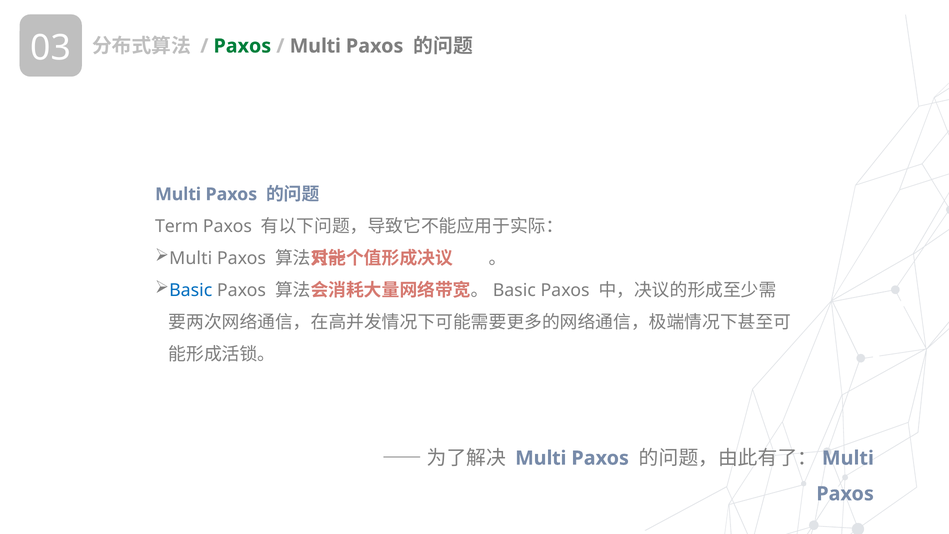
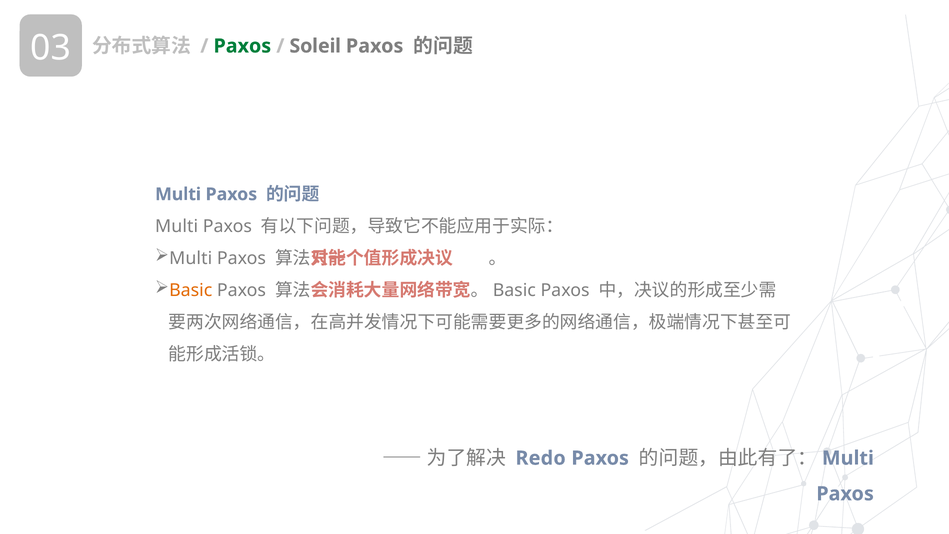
Multi: Multi -> Soleil (315, 46)
Term: Term -> Multi (177, 226)
Basic colour: blue -> orange (191, 290)
Multi: Multi -> Redo (541, 458)
